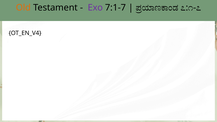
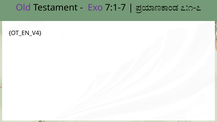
Old colour: orange -> purple (23, 8)
